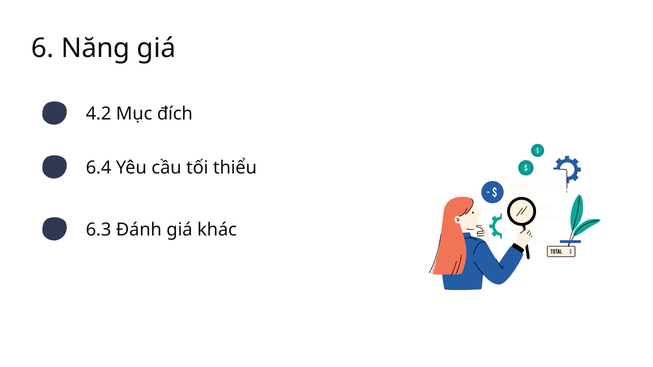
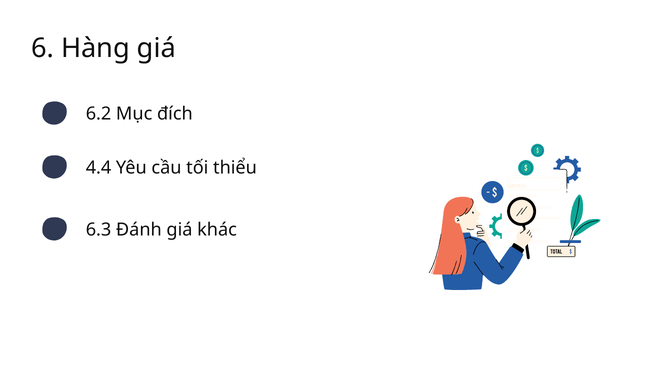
Năng: Năng -> Hàng (95, 48)
4.2: 4.2 -> 6.2 (99, 114)
6.4: 6.4 -> 4.4 (99, 168)
